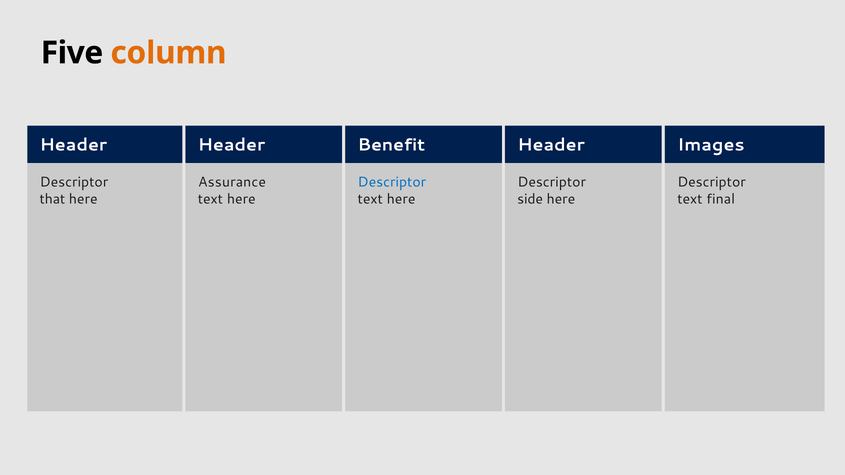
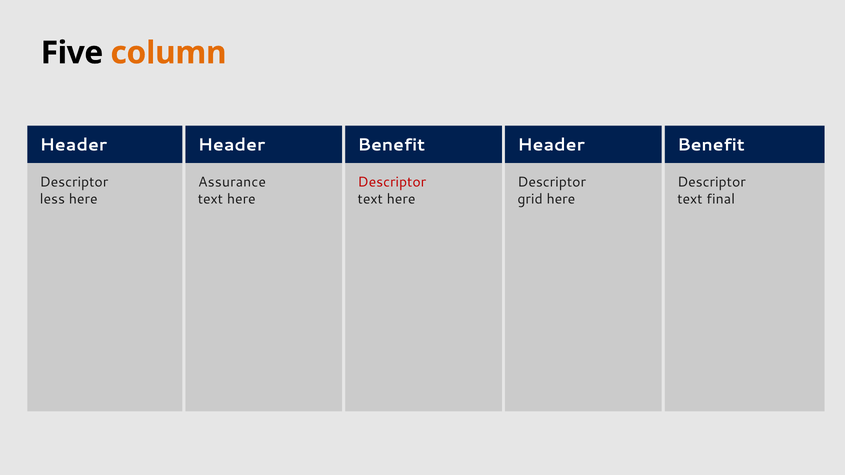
Images: Images -> Benefit (711, 145)
Descriptor colour: blue -> red (392, 182)
that: that -> less (52, 199)
side: side -> grid (530, 199)
